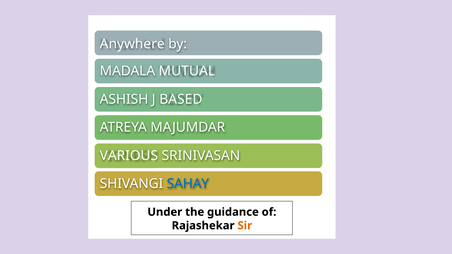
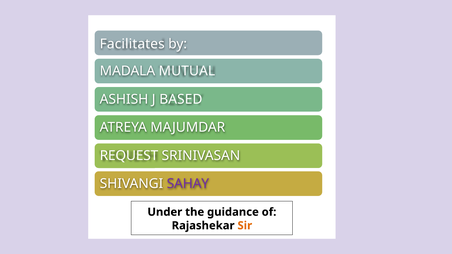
Anywhere: Anywhere -> Facilitates (132, 44)
VARIOUS: VARIOUS -> REQUEST (129, 156)
SAHAY colour: blue -> purple (188, 184)
